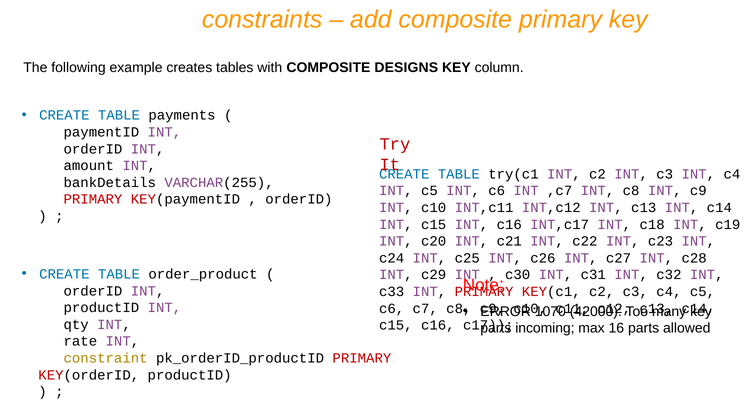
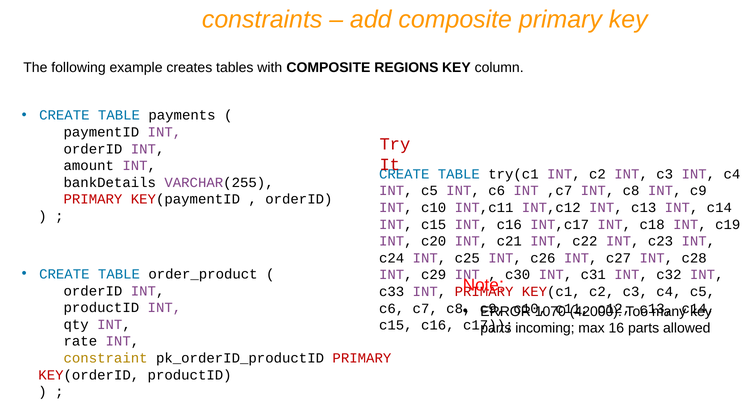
DESIGNS: DESIGNS -> REGIONS (406, 68)
